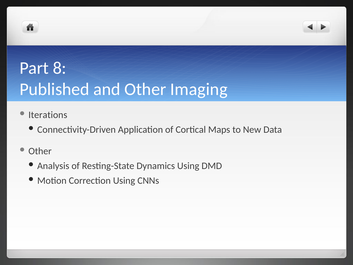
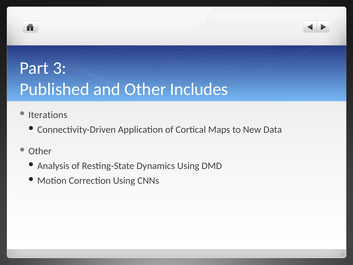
8: 8 -> 3 (60, 68)
Imaging: Imaging -> Includes (199, 89)
